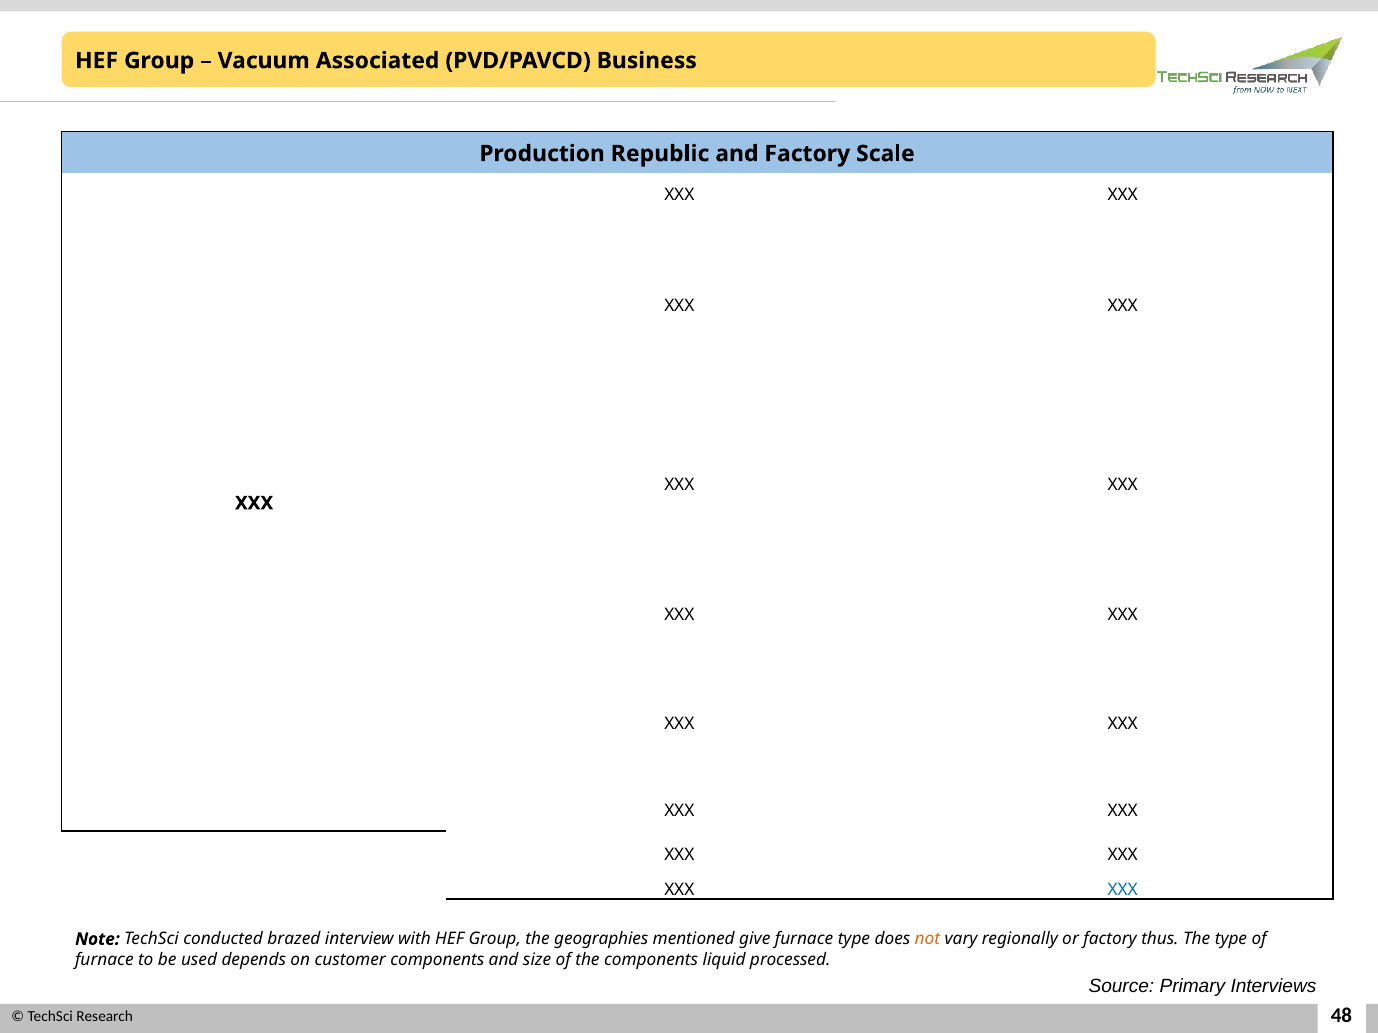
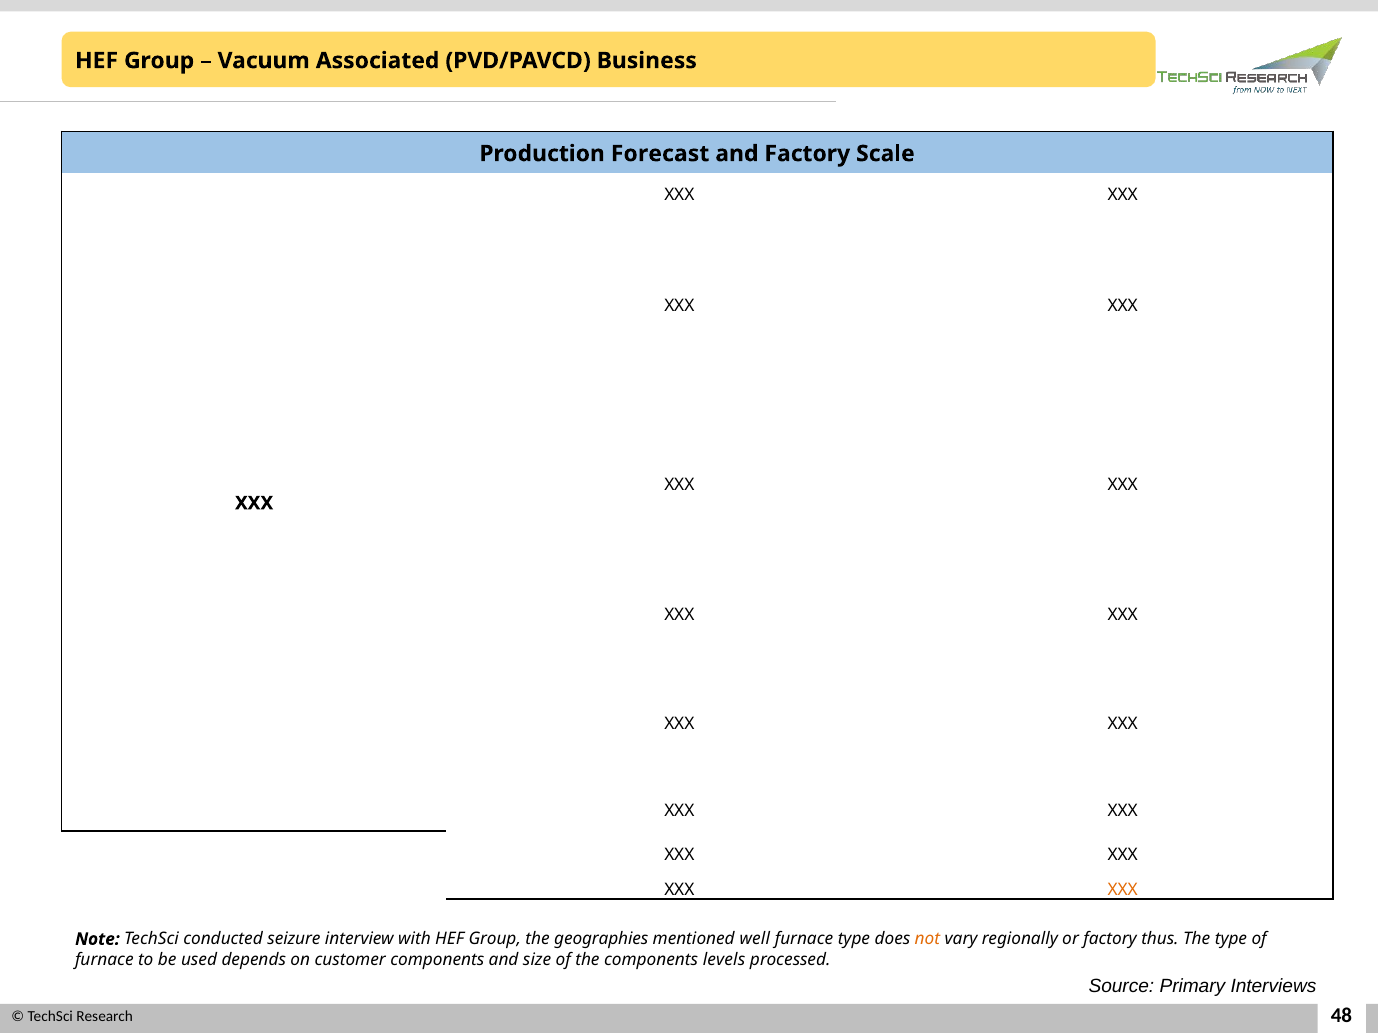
Republic: Republic -> Forecast (660, 154)
XXX colour: blue -> orange (1123, 890)
brazed: brazed -> seizure (294, 940)
give: give -> well (755, 940)
liquid: liquid -> levels (724, 960)
